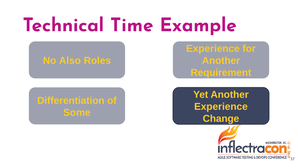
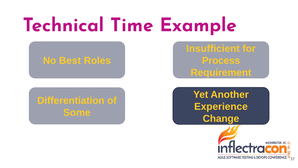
Experience: Experience -> Insufficient (213, 49)
Also: Also -> Best (70, 60)
Another: Another -> Process (221, 60)
